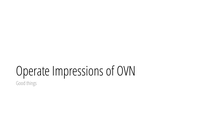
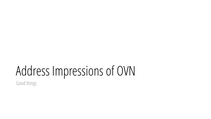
Operate: Operate -> Address (33, 71)
